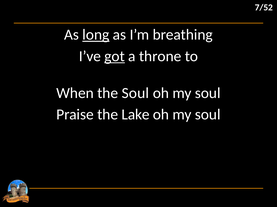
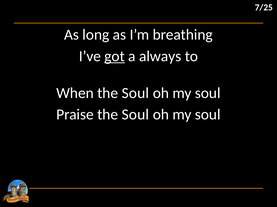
7/52: 7/52 -> 7/25 (264, 8)
long underline: present -> none (96, 35)
throne: throne -> always (160, 56)
Praise the Lake: Lake -> Soul (135, 115)
